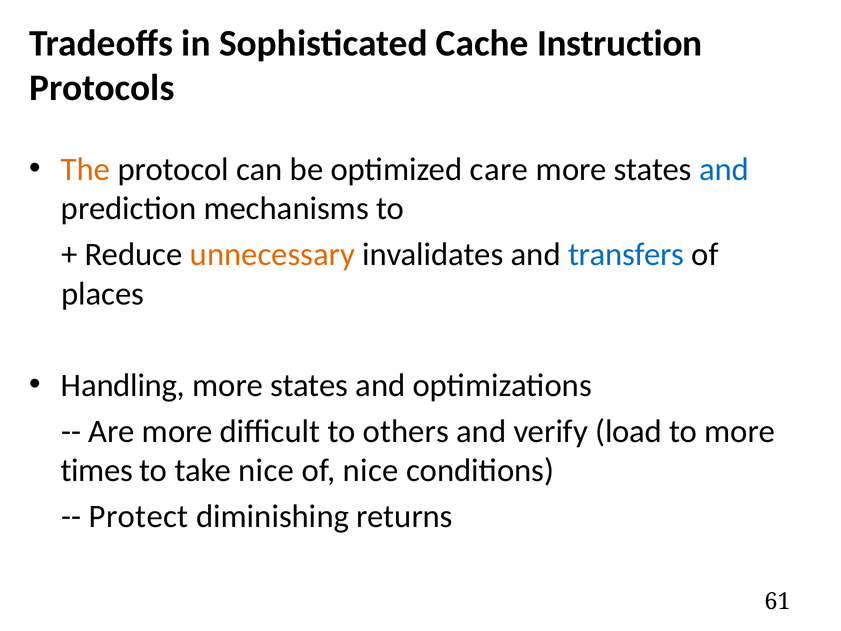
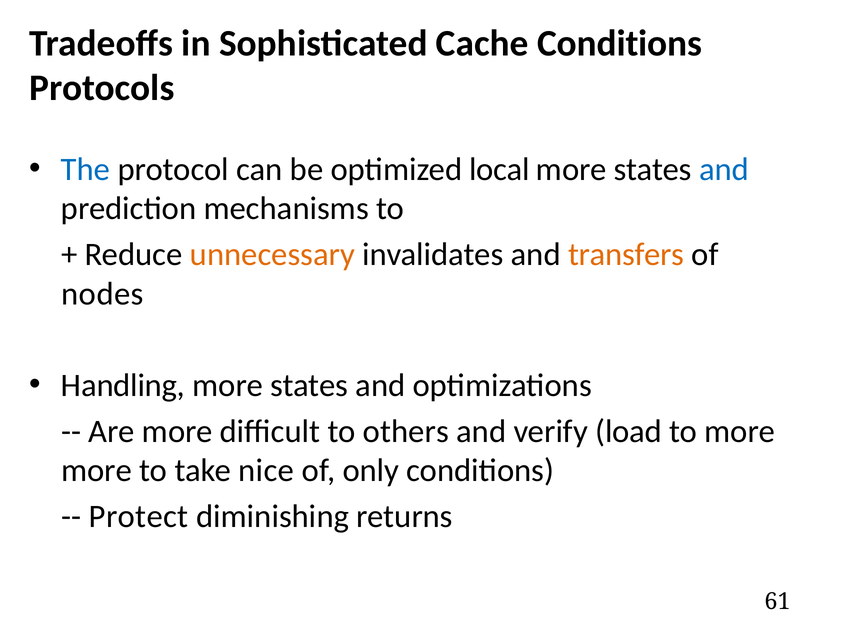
Cache Instruction: Instruction -> Conditions (620, 43)
The colour: orange -> blue (86, 169)
care: care -> local (499, 169)
transfers colour: blue -> orange (626, 254)
places: places -> nodes (102, 294)
times: times -> more (97, 470)
of nice: nice -> only (371, 470)
